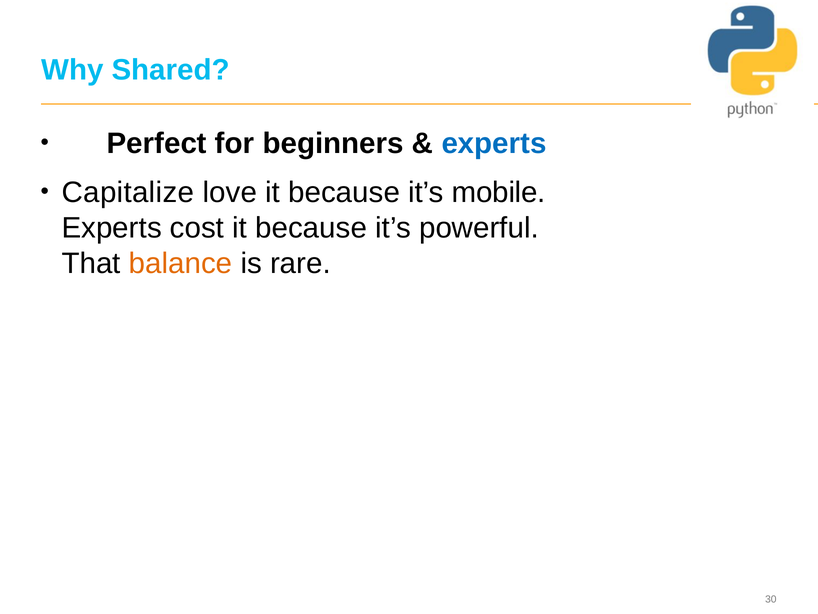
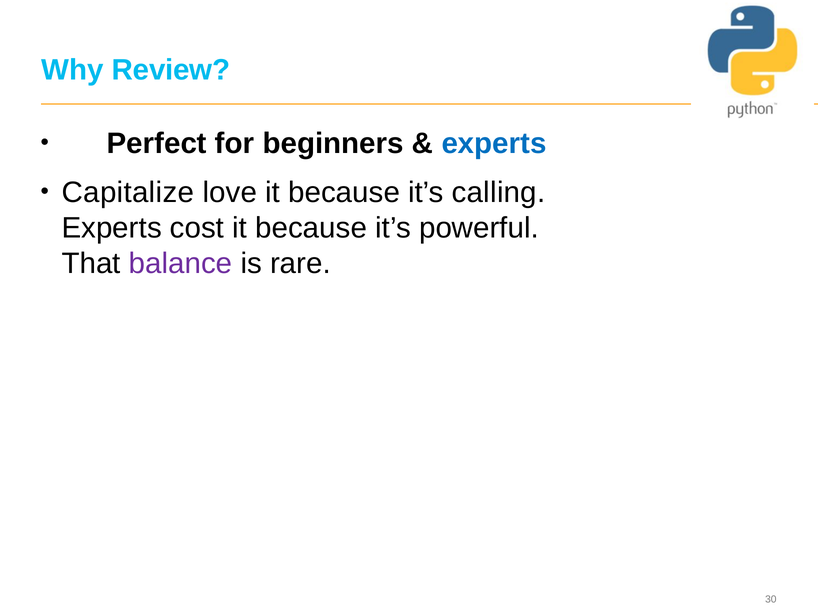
Shared: Shared -> Review (171, 70)
mobile: mobile -> calling (499, 192)
balance colour: orange -> purple (181, 263)
